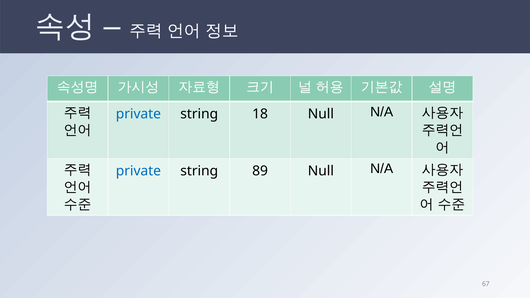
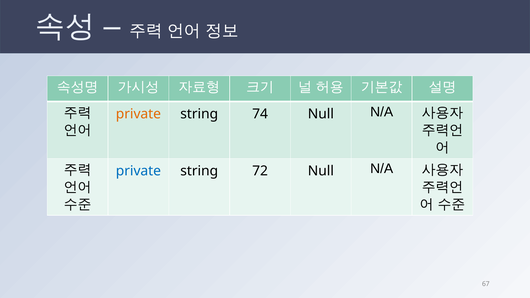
private colour: blue -> orange (138, 114)
18: 18 -> 74 (260, 114)
89: 89 -> 72 (260, 171)
